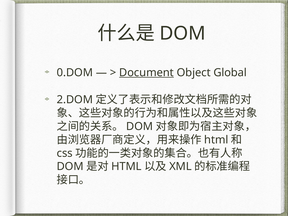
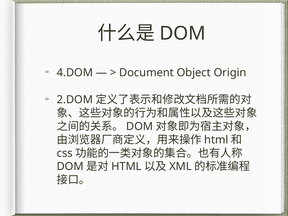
0.DOM: 0.DOM -> 4.DOM (75, 73)
Document underline: present -> none (146, 73)
Global: Global -> Origin (230, 73)
